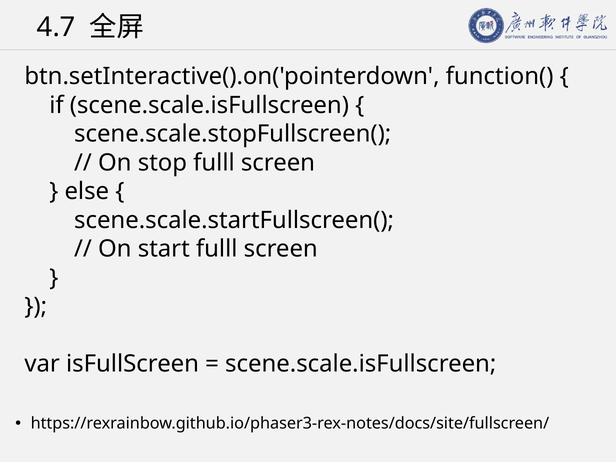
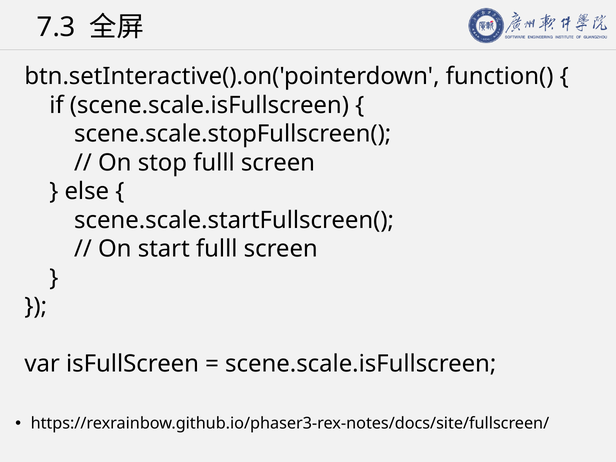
4.7: 4.7 -> 7.3 (56, 27)
